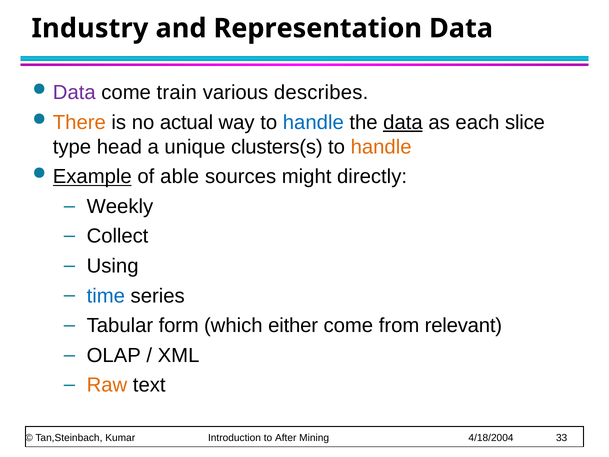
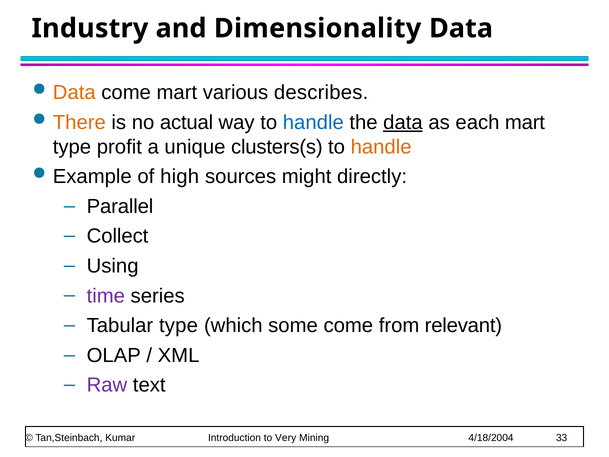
Representation: Representation -> Dimensionality (318, 28)
Data colour: purple -> orange (74, 93)
come train: train -> mart (177, 93)
each slice: slice -> mart (525, 122)
head: head -> profit (119, 147)
Example underline: present -> none (92, 177)
able: able -> high (180, 177)
Weekly: Weekly -> Parallel (120, 206)
time colour: blue -> purple (106, 296)
Tabular form: form -> type (179, 325)
either: either -> some (293, 325)
Raw colour: orange -> purple (107, 385)
After: After -> Very (286, 438)
